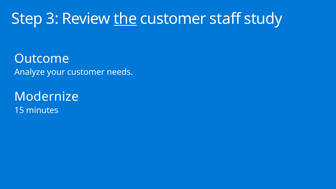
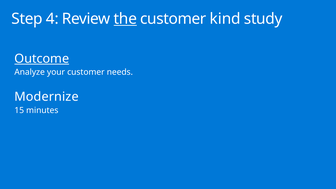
3: 3 -> 4 (52, 19)
staff: staff -> kind (225, 19)
Outcome underline: none -> present (42, 59)
